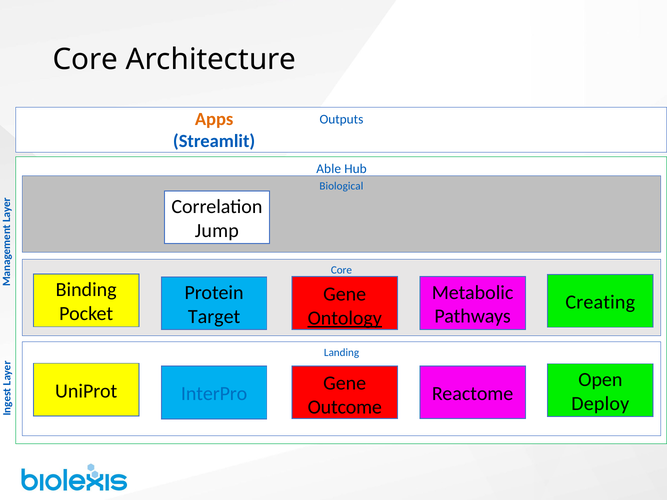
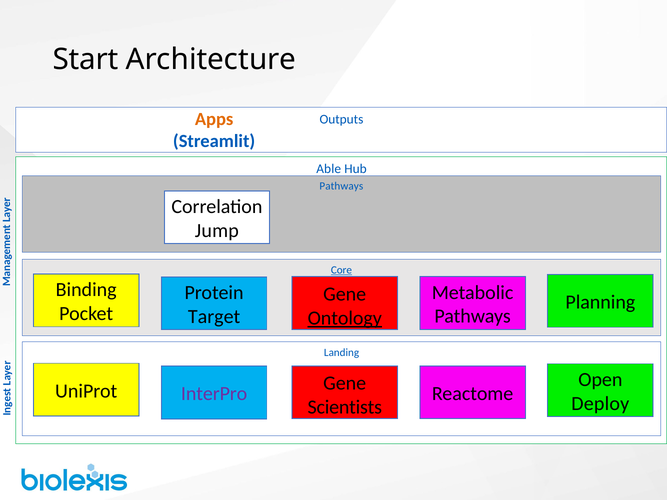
Core: Core -> Start (85, 59)
Biological: Biological -> Pathways (341, 186)
Core underline: none -> present (341, 270)
Creating: Creating -> Planning (600, 302)
InterPro colour: blue -> purple (214, 394)
Outcome: Outcome -> Scientists (345, 407)
